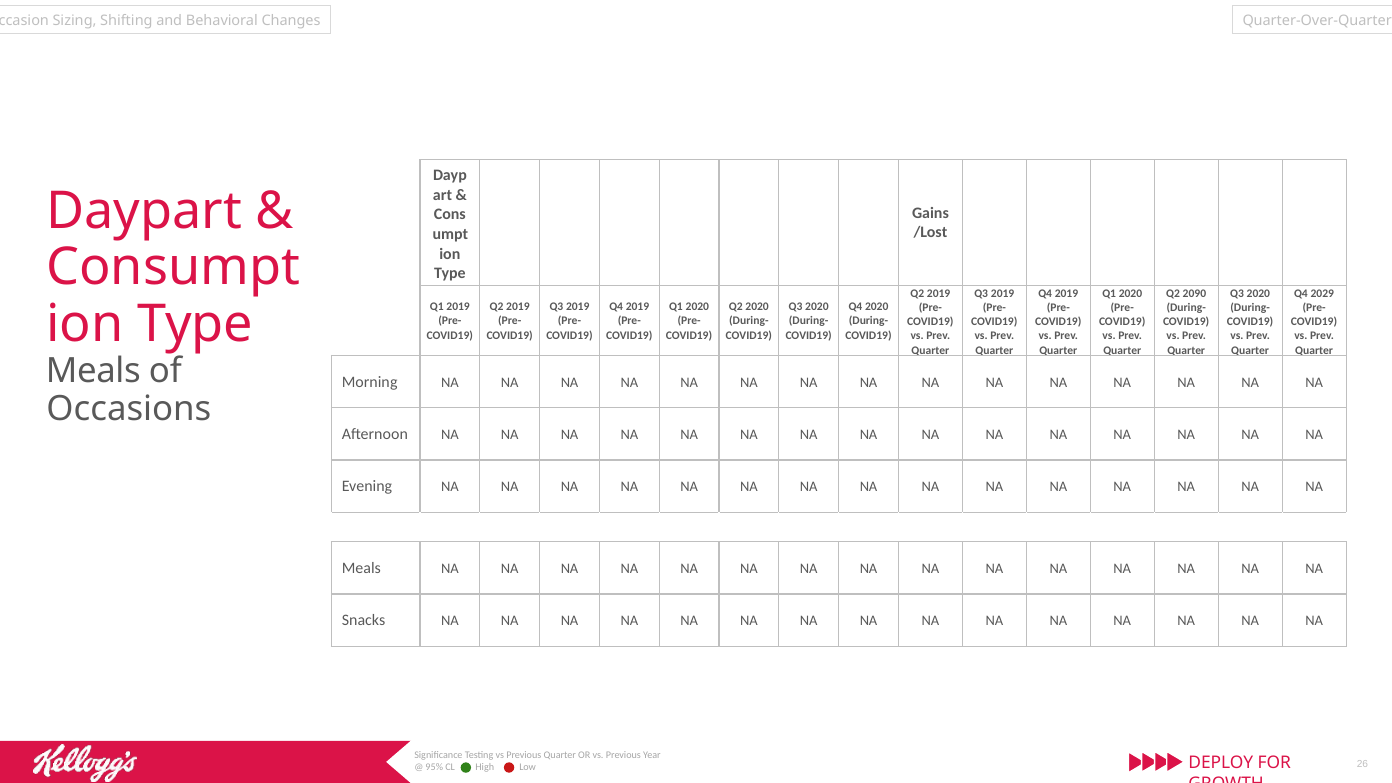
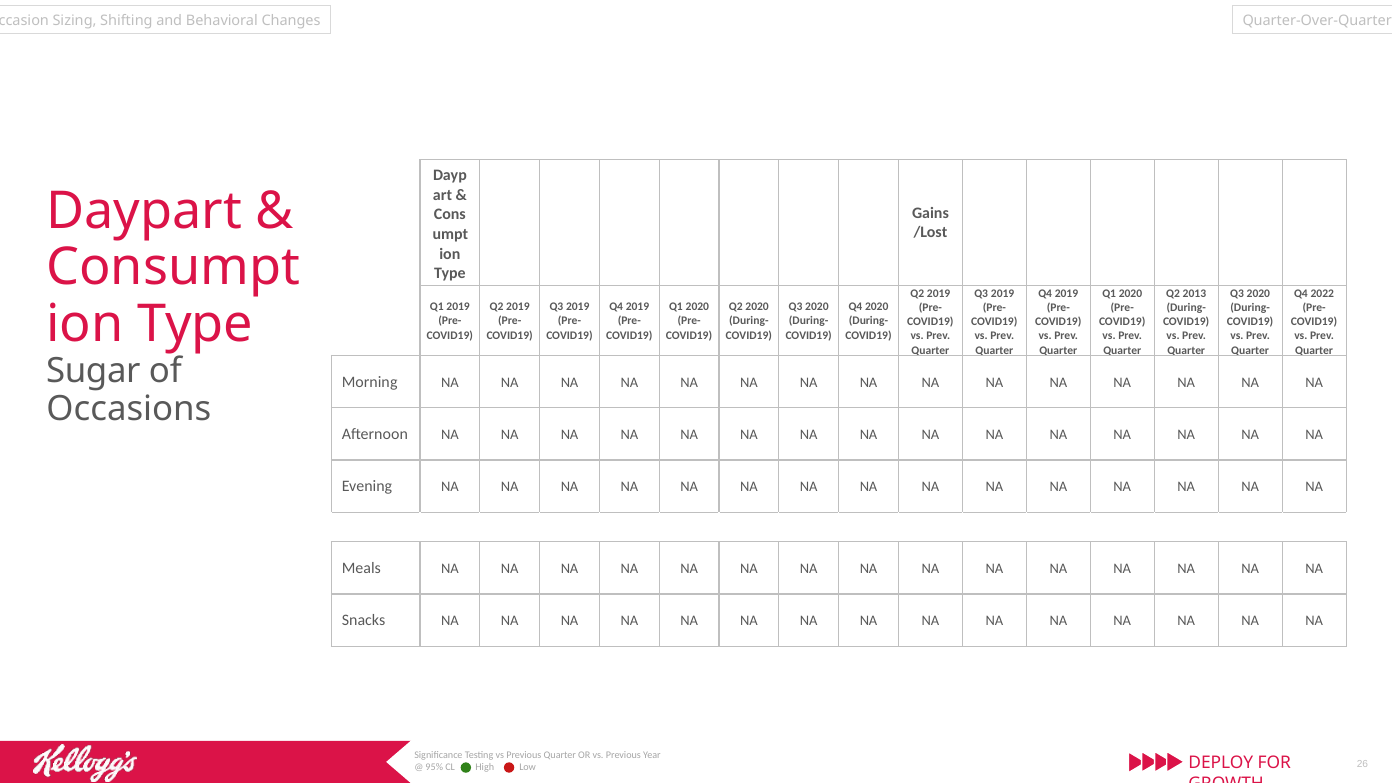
2090: 2090 -> 2013 (1194, 293)
2029: 2029 -> 2022 (1322, 293)
Meals: Meals -> Sugar (93, 371)
